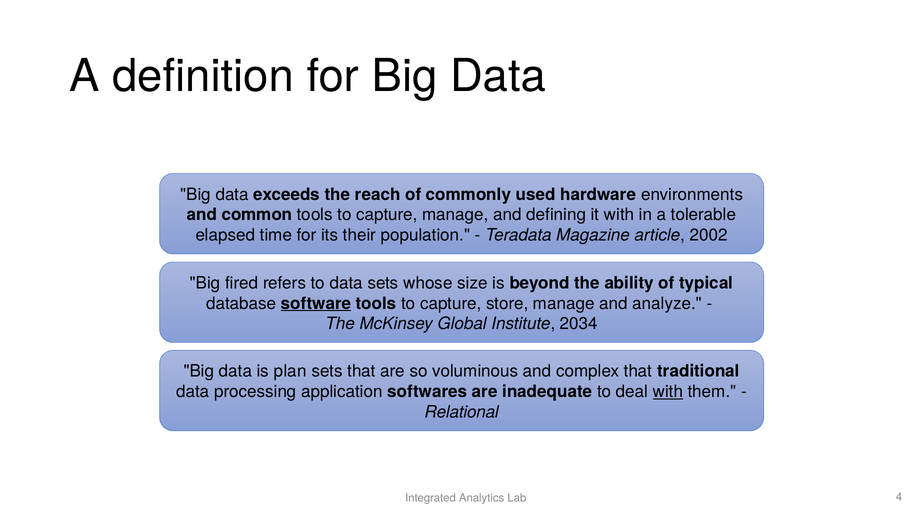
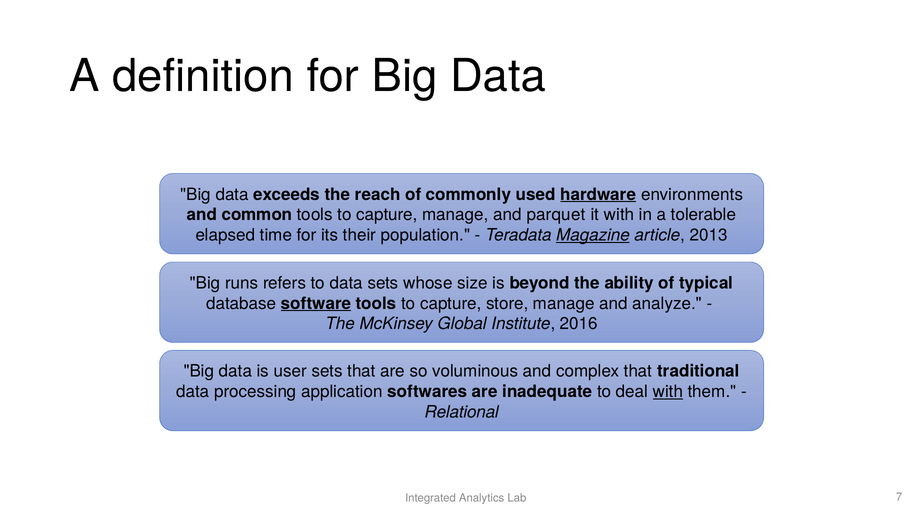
hardware underline: none -> present (598, 195)
defining: defining -> parquet (556, 215)
Magazine underline: none -> present (593, 235)
2002: 2002 -> 2013 (709, 235)
fired: fired -> runs (242, 283)
2034: 2034 -> 2016 (579, 324)
plan: plan -> user (290, 372)
4: 4 -> 7 (899, 497)
